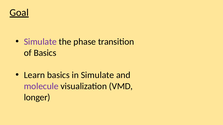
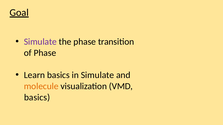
of Basics: Basics -> Phase (45, 53)
molecule colour: purple -> orange (41, 87)
longer: longer -> basics (37, 98)
